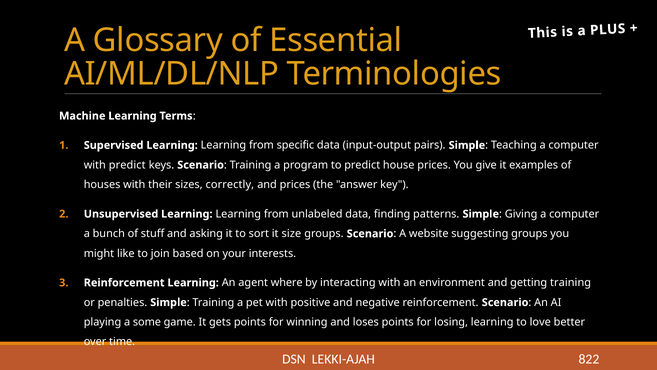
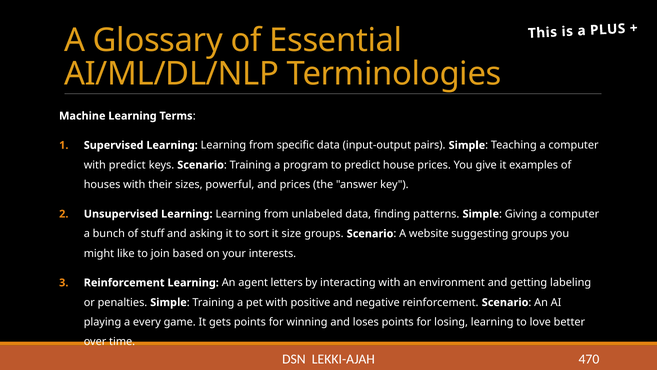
correctly: correctly -> powerful (230, 184)
where: where -> letters (287, 282)
getting training: training -> labeling (571, 282)
some: some -> every (147, 322)
822: 822 -> 470 (589, 359)
